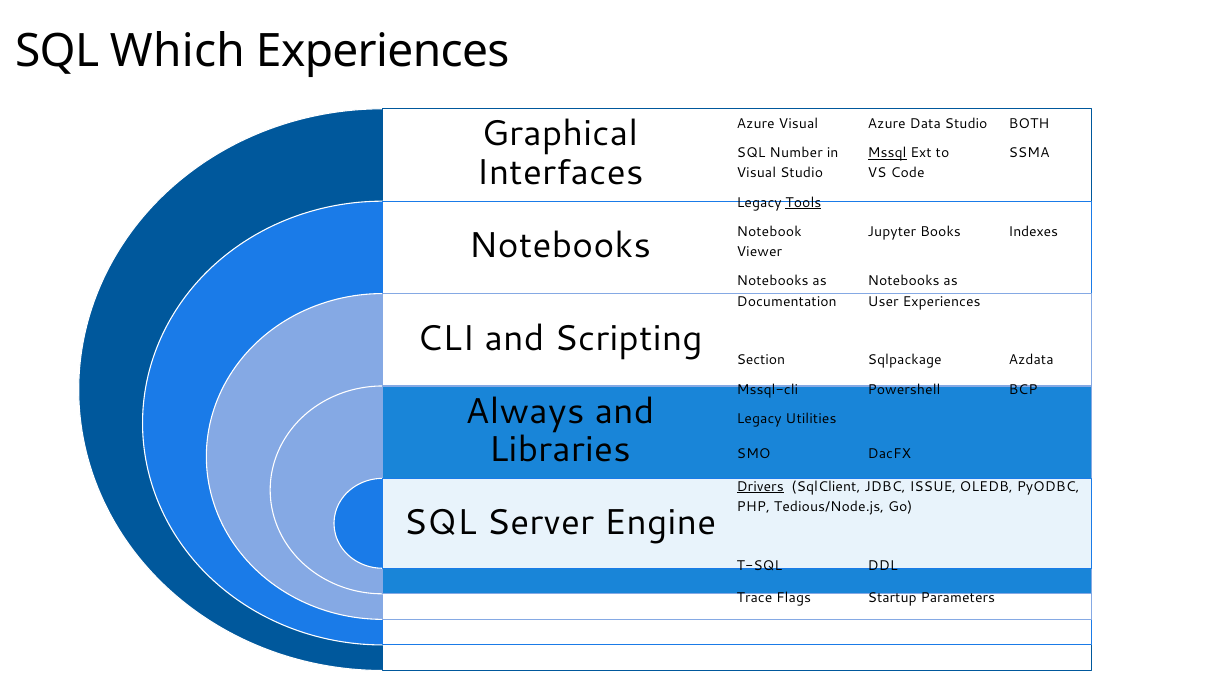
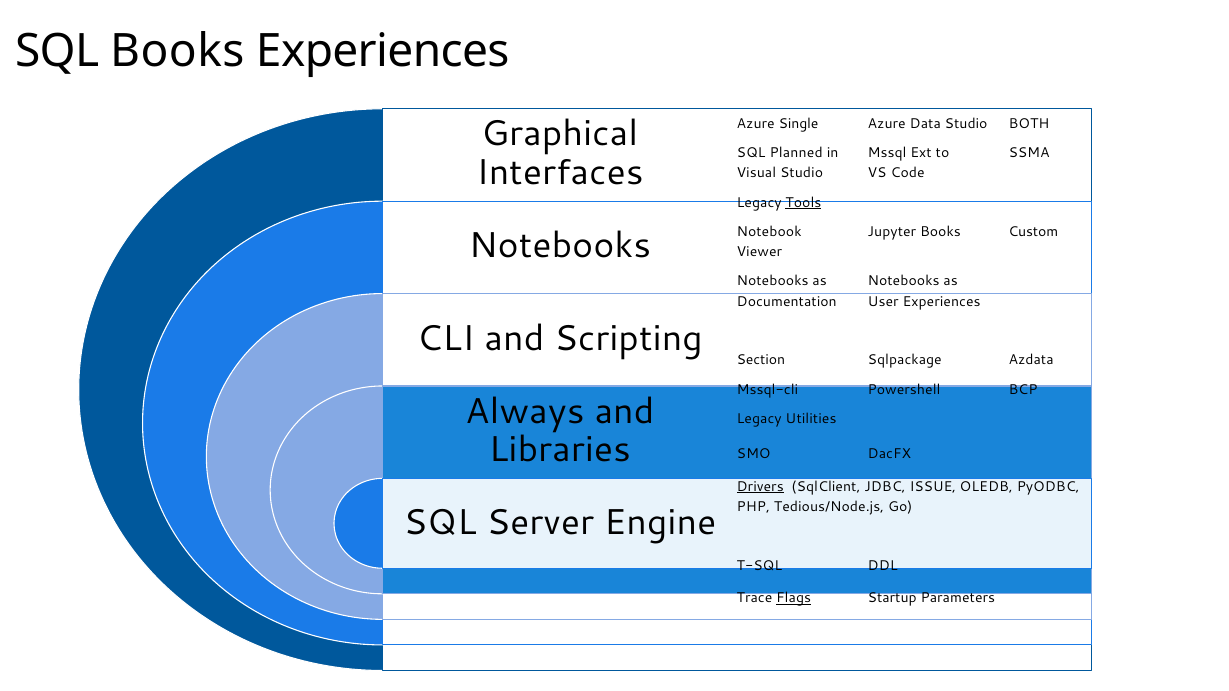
SQL Which: Which -> Books (177, 52)
Azure Visual: Visual -> Single (799, 124)
Number: Number -> Planned (796, 153)
Mssql underline: present -> none (887, 153)
Indexes: Indexes -> Custom (1033, 232)
Flags underline: none -> present (794, 599)
